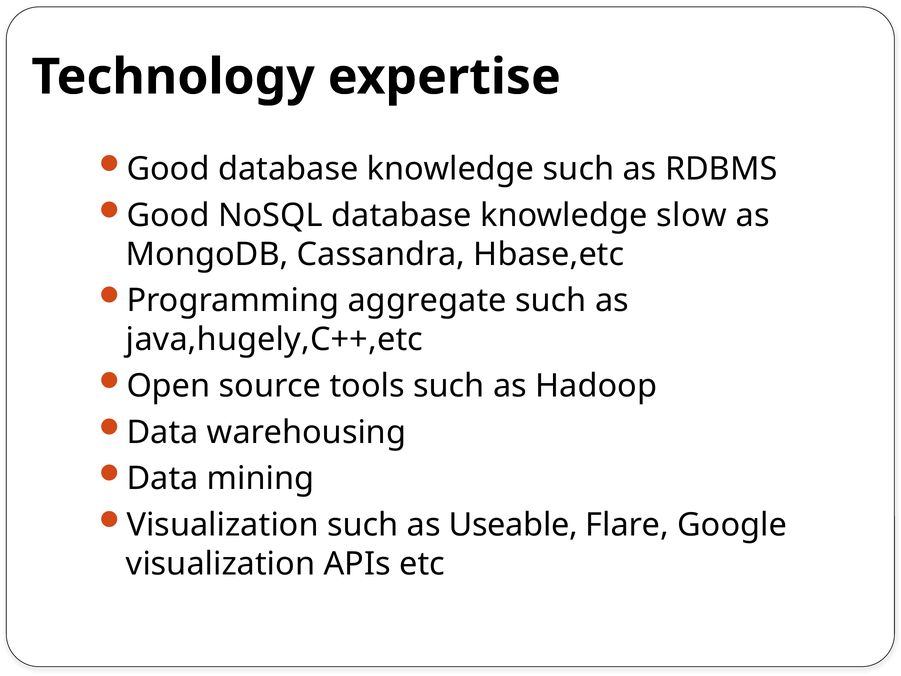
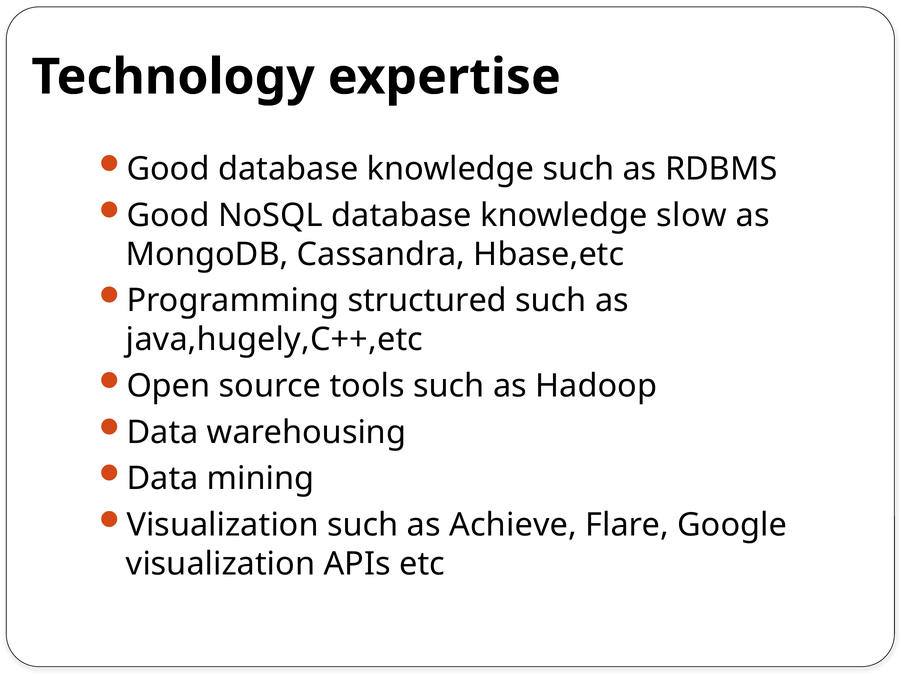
aggregate: aggregate -> structured (427, 301)
Useable: Useable -> Achieve (513, 525)
